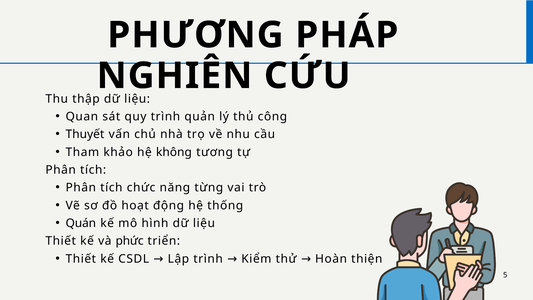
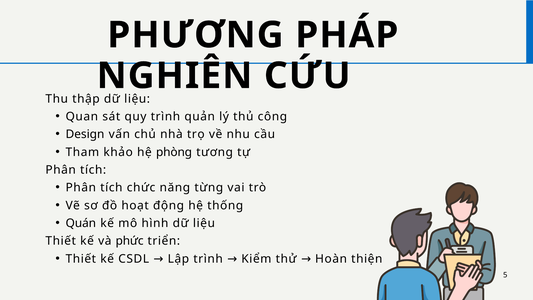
Thuyết: Thuyết -> Design (85, 134)
không: không -> phòng (174, 152)
